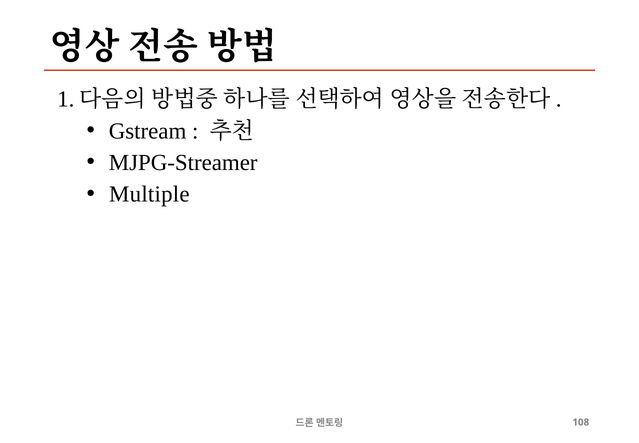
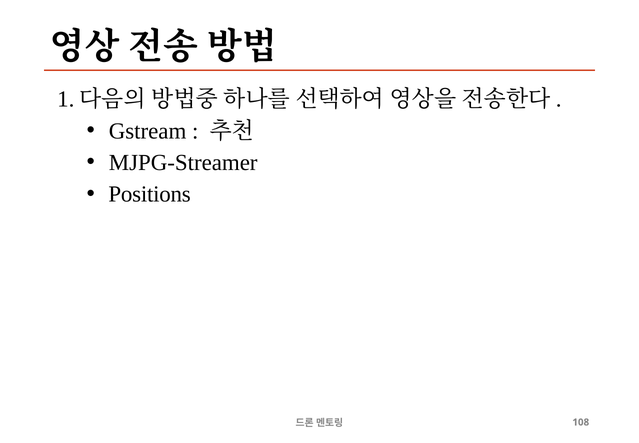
Multiple: Multiple -> Positions (150, 194)
